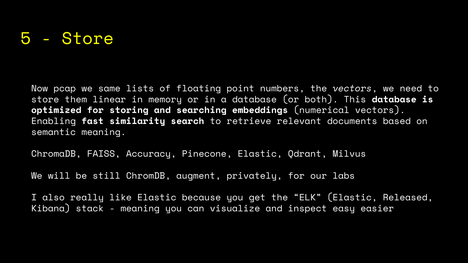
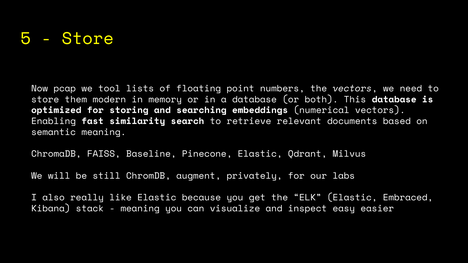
same: same -> tool (109, 89)
linear: linear -> modern (109, 100)
Accuracy: Accuracy -> Baseline (151, 154)
Released: Released -> Embraced (408, 198)
